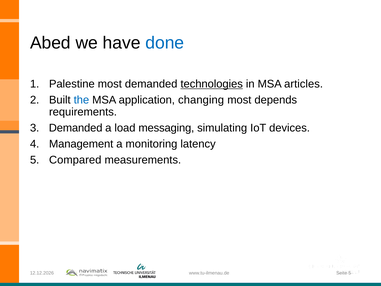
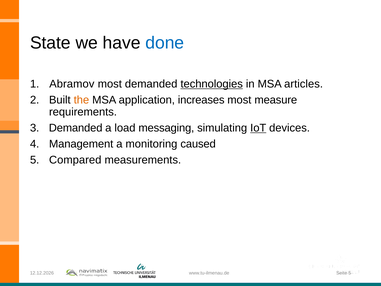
Abed: Abed -> State (50, 43)
Palestine: Palestine -> Abramov (72, 84)
the colour: blue -> orange (81, 100)
changing: changing -> increases (201, 100)
depends: depends -> measure (276, 100)
IoT underline: none -> present (258, 128)
latency: latency -> caused (198, 144)
